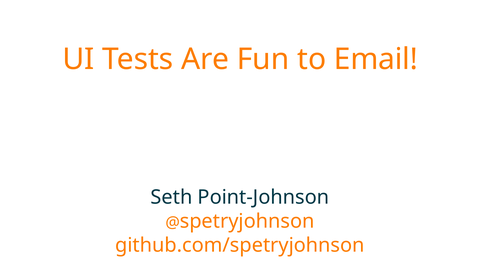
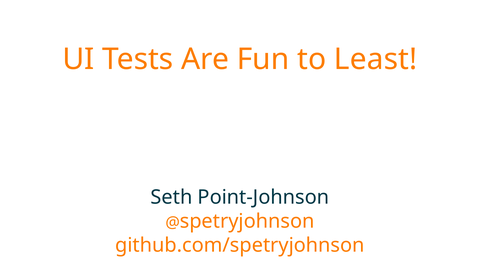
Email: Email -> Least (376, 59)
